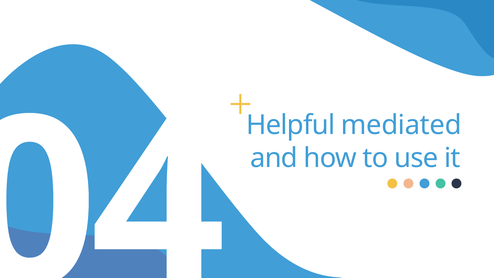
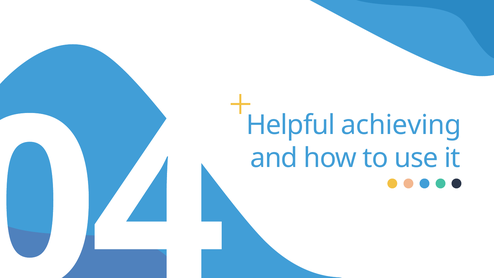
mediated: mediated -> achieving (401, 125)
